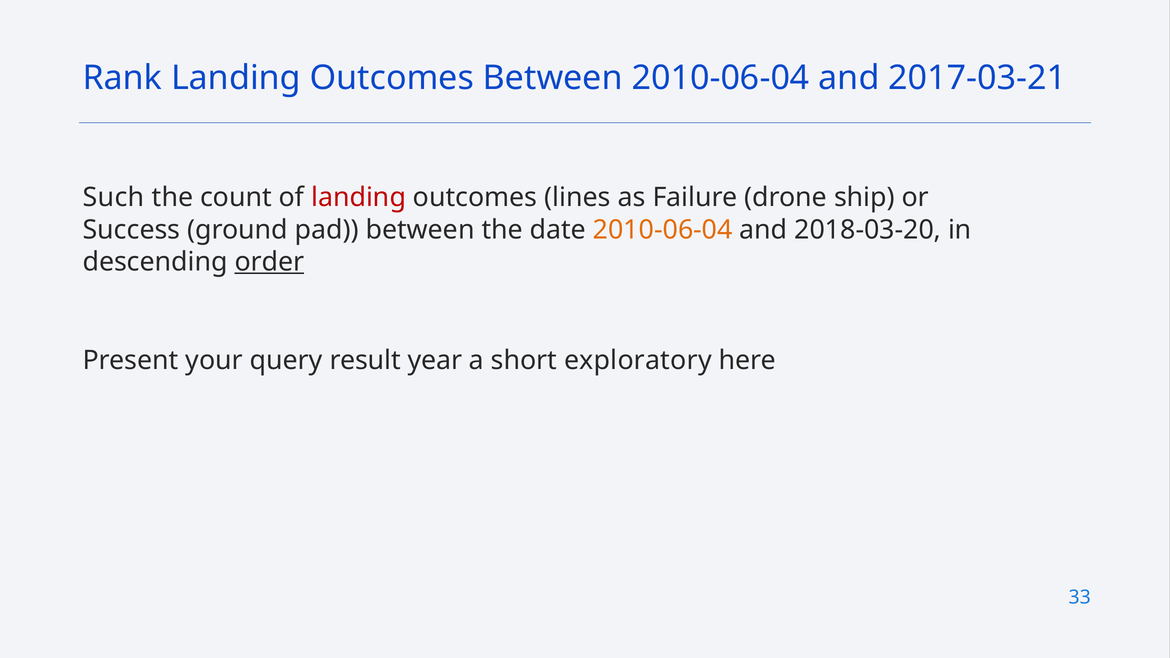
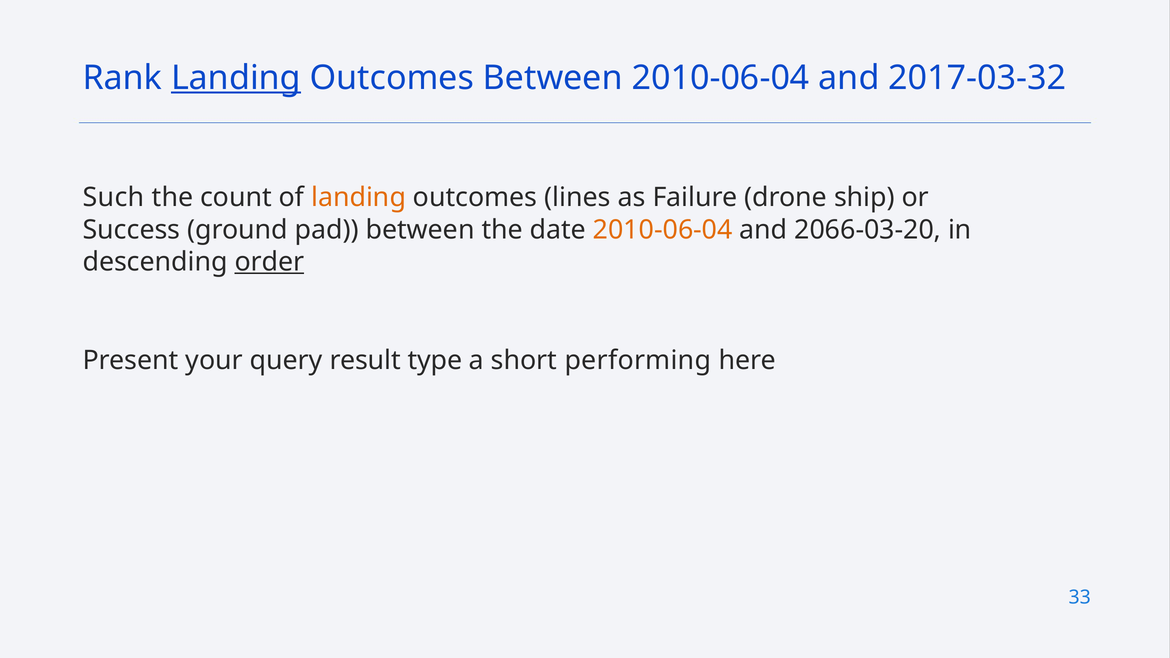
Landing underline: none -> present (236, 78)
2017-03-21: 2017-03-21 -> 2017-03-32 (977, 78)
landing colour: red -> orange (359, 198)
2018-03-20: 2018-03-20 -> 2066-03-20 (868, 230)
year: year -> type (435, 360)
exploratory: exploratory -> performing (638, 360)
